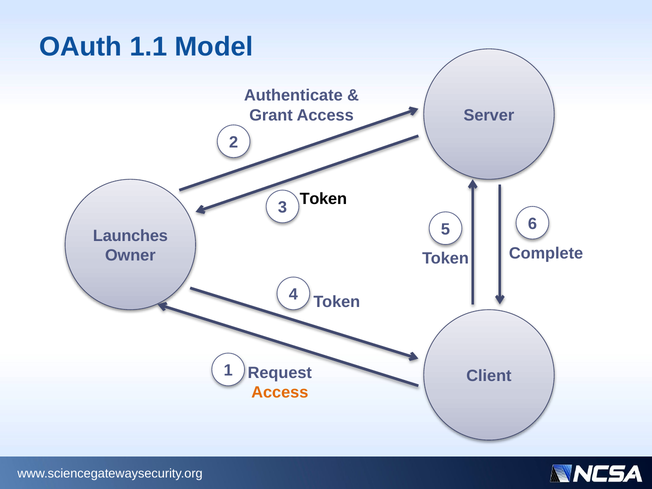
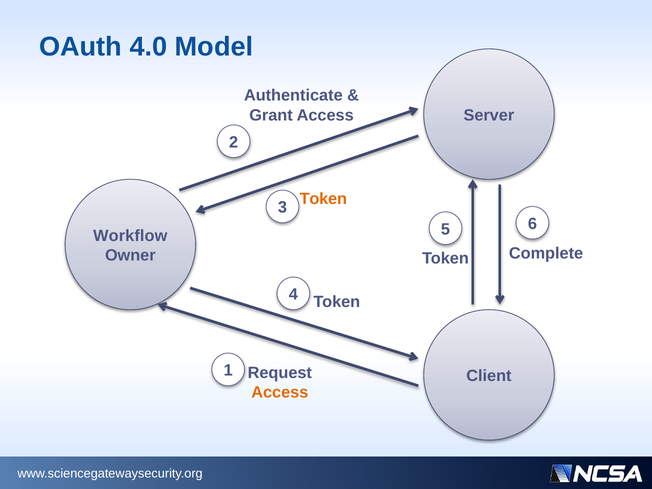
1.1: 1.1 -> 4.0 (148, 47)
Token colour: black -> orange (323, 199)
Launches: Launches -> Workflow (130, 236)
